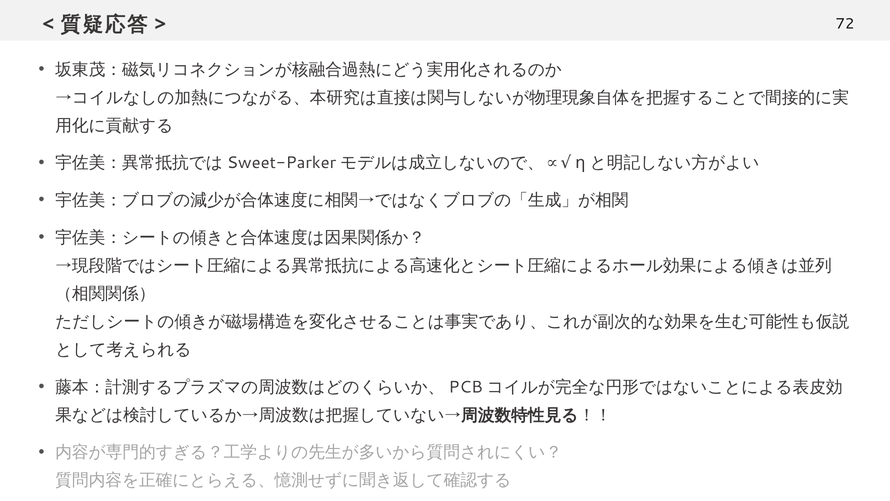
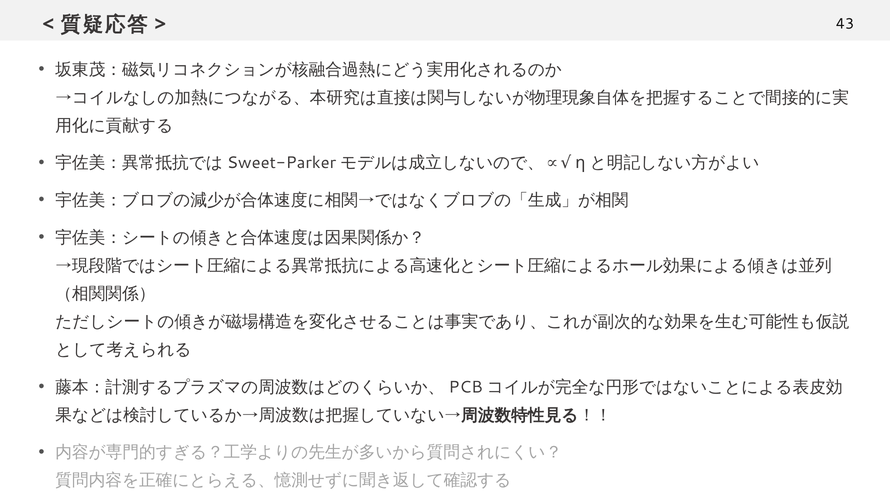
72: 72 -> 43 (845, 24)
